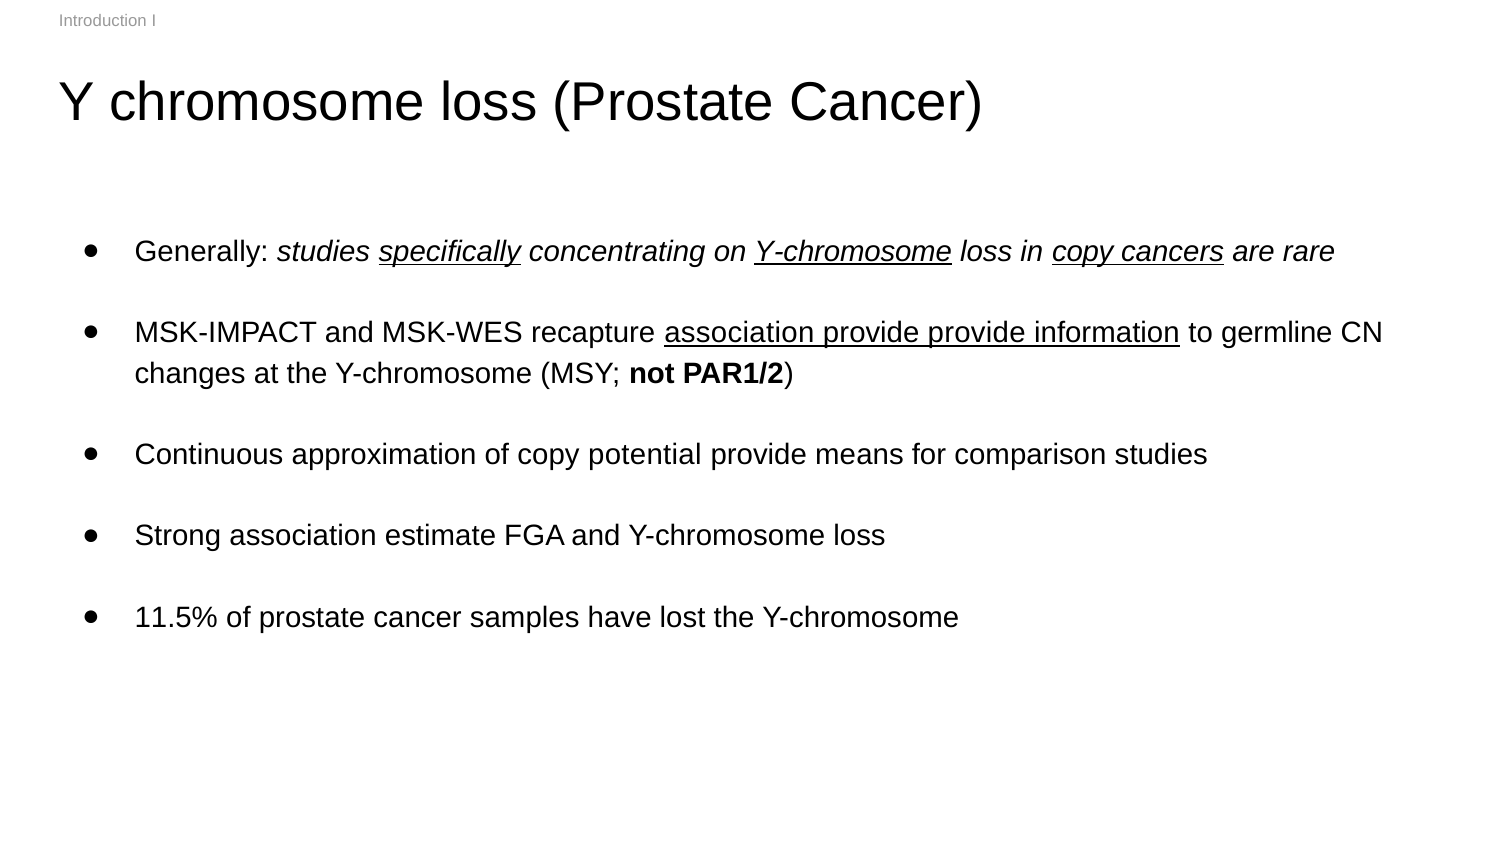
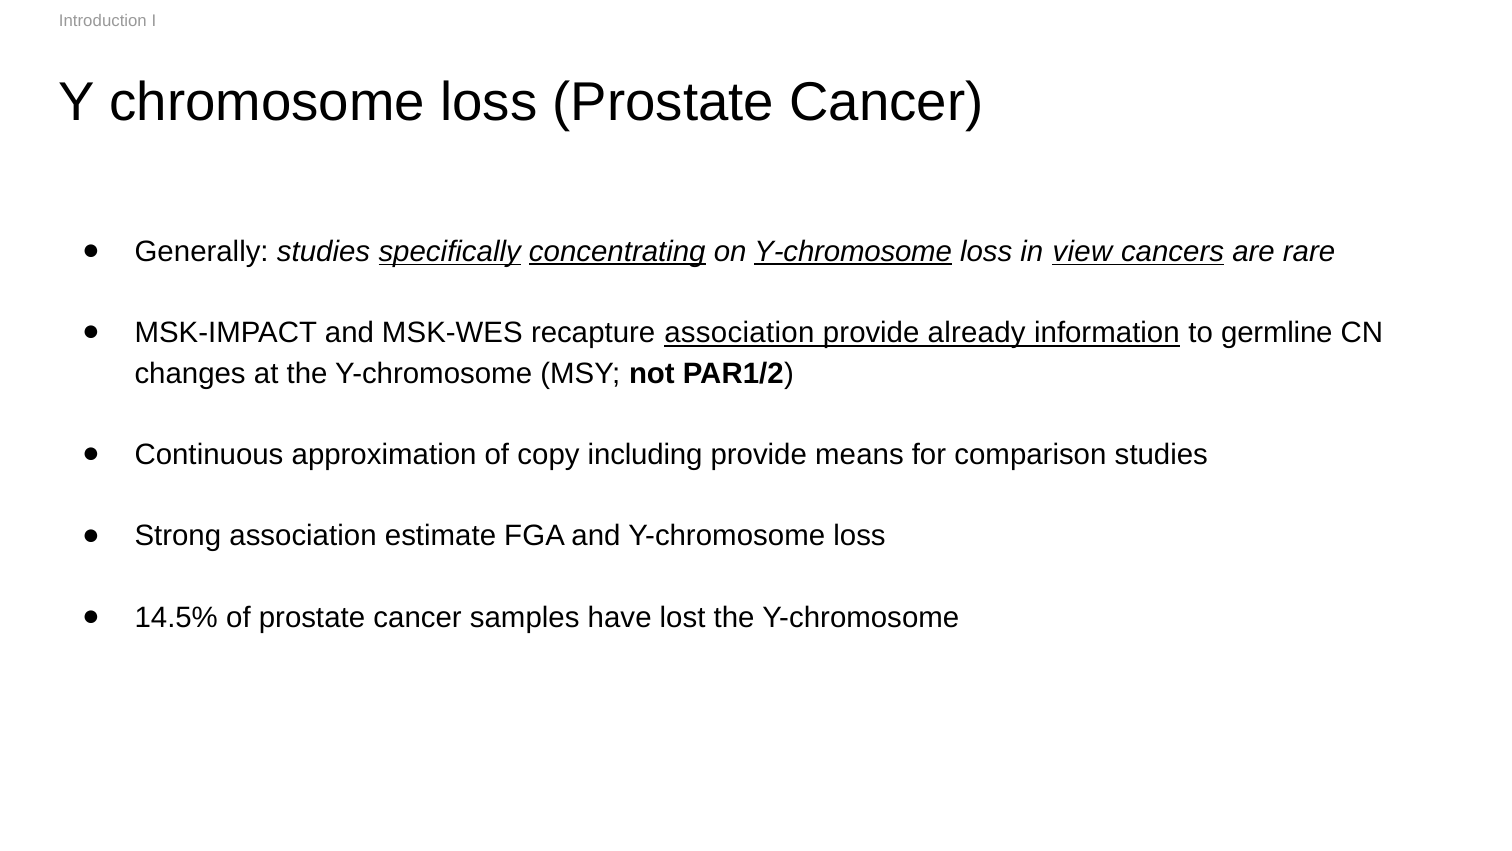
concentrating underline: none -> present (617, 251)
in copy: copy -> view (1082, 251)
provide provide: provide -> already (977, 333)
potential: potential -> including (645, 454)
11.5%: 11.5% -> 14.5% (176, 617)
